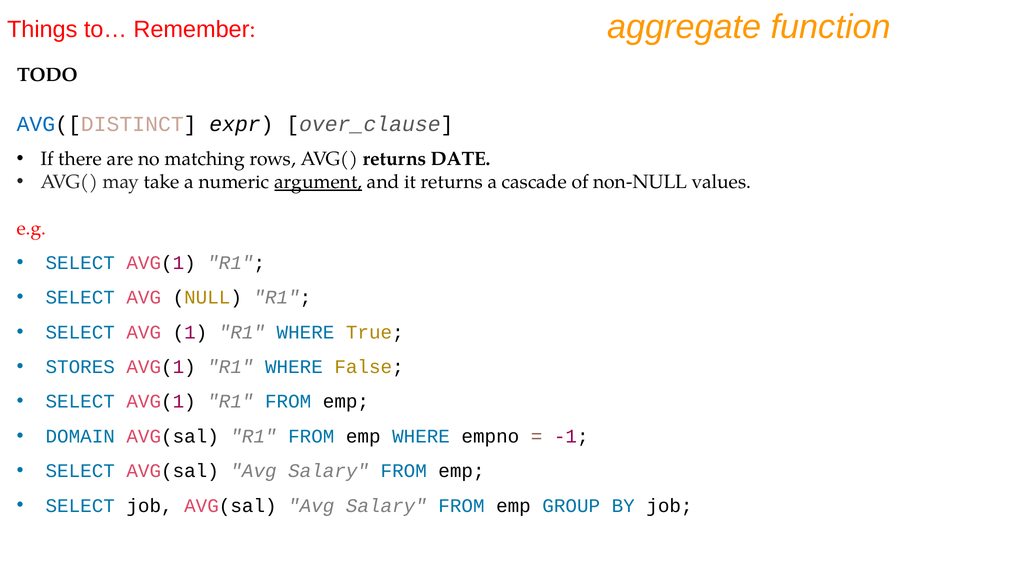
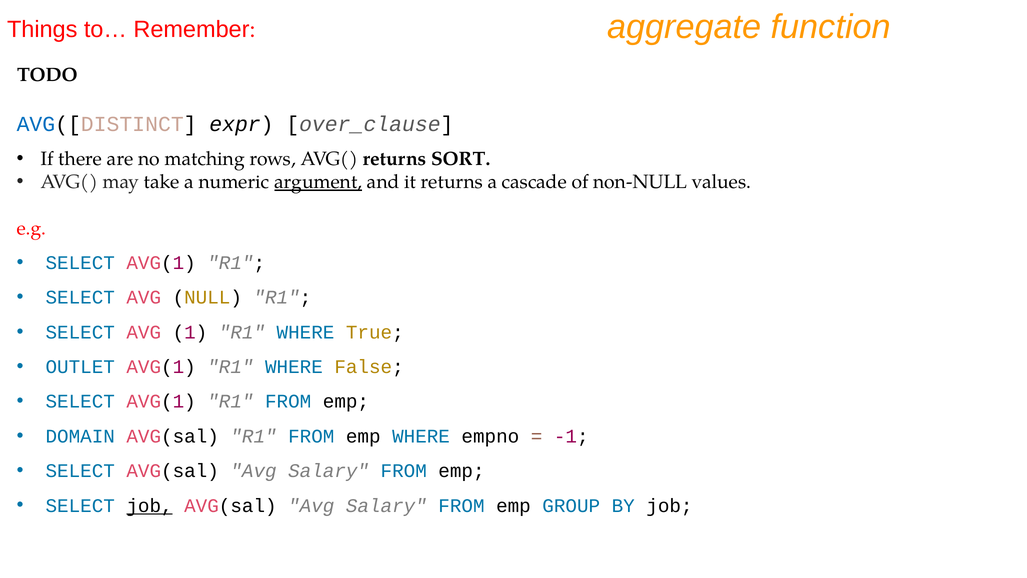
DATE: DATE -> SORT (461, 159)
STORES: STORES -> OUTLET (80, 367)
job underline: none -> present (150, 505)
